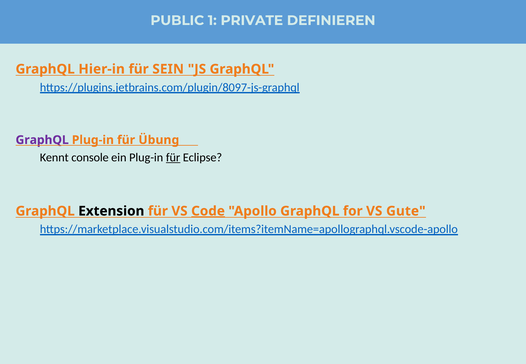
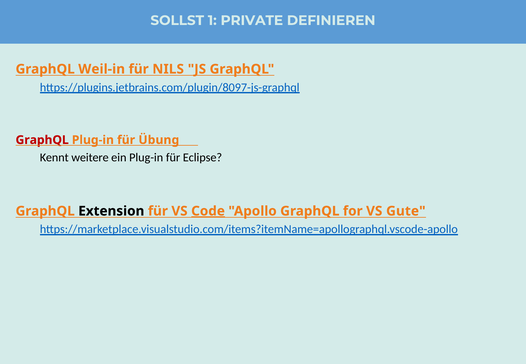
PUBLIC: PUBLIC -> SOLLST (177, 20)
Hier-in: Hier-in -> Weil-in (102, 69)
SEIN: SEIN -> NILS (168, 69)
GraphQL colour: purple -> red (42, 140)
console: console -> weitere (90, 158)
für underline: present -> none (173, 158)
